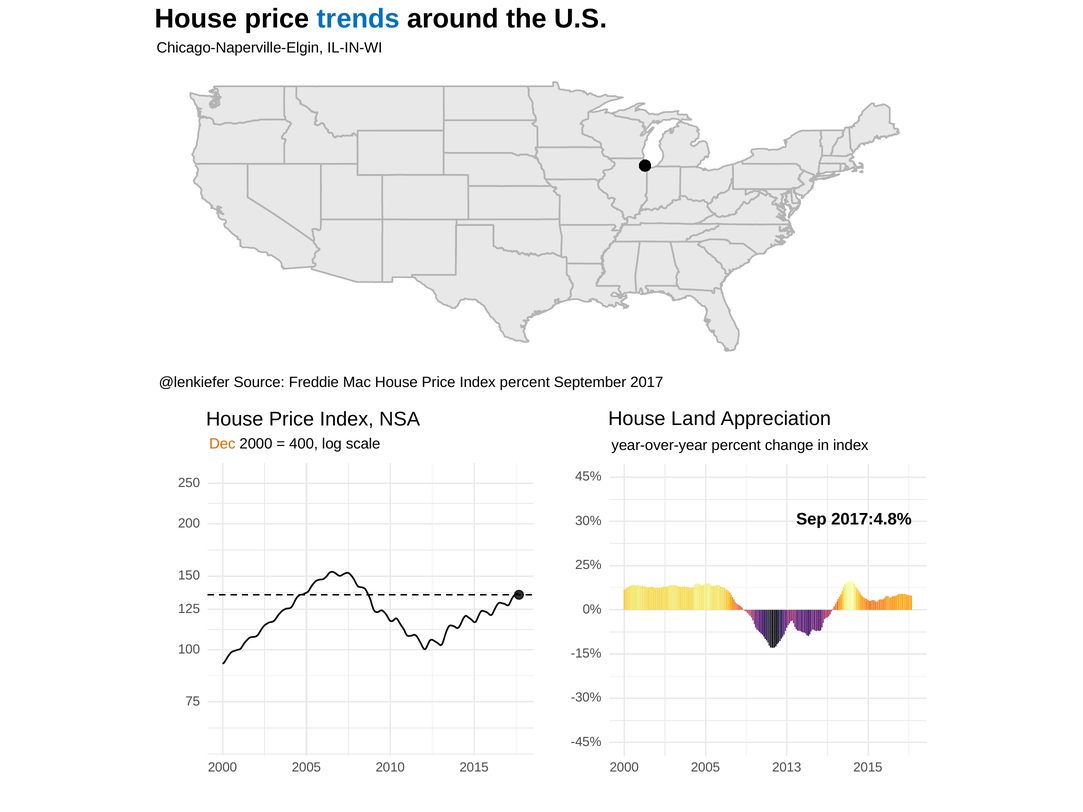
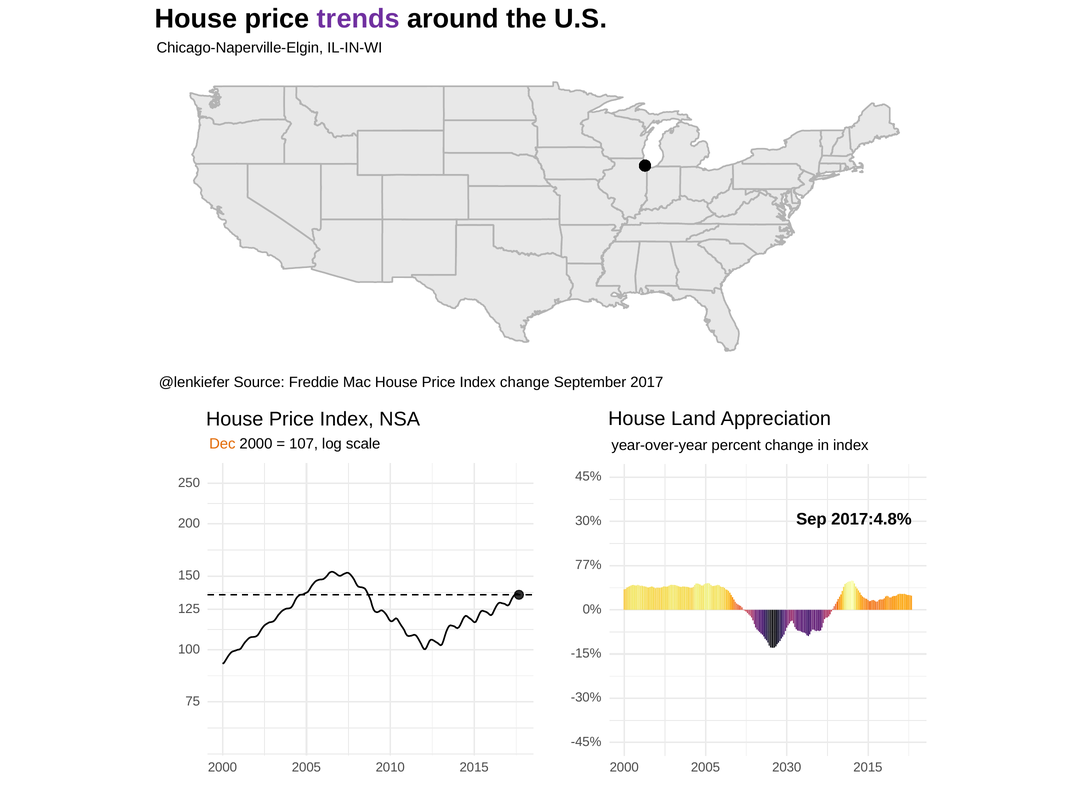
trends colour: blue -> purple (358, 19)
Index percent: percent -> change (525, 382)
400: 400 -> 107 (304, 444)
25%: 25% -> 77% (588, 565)
2013: 2013 -> 2030 (787, 768)
